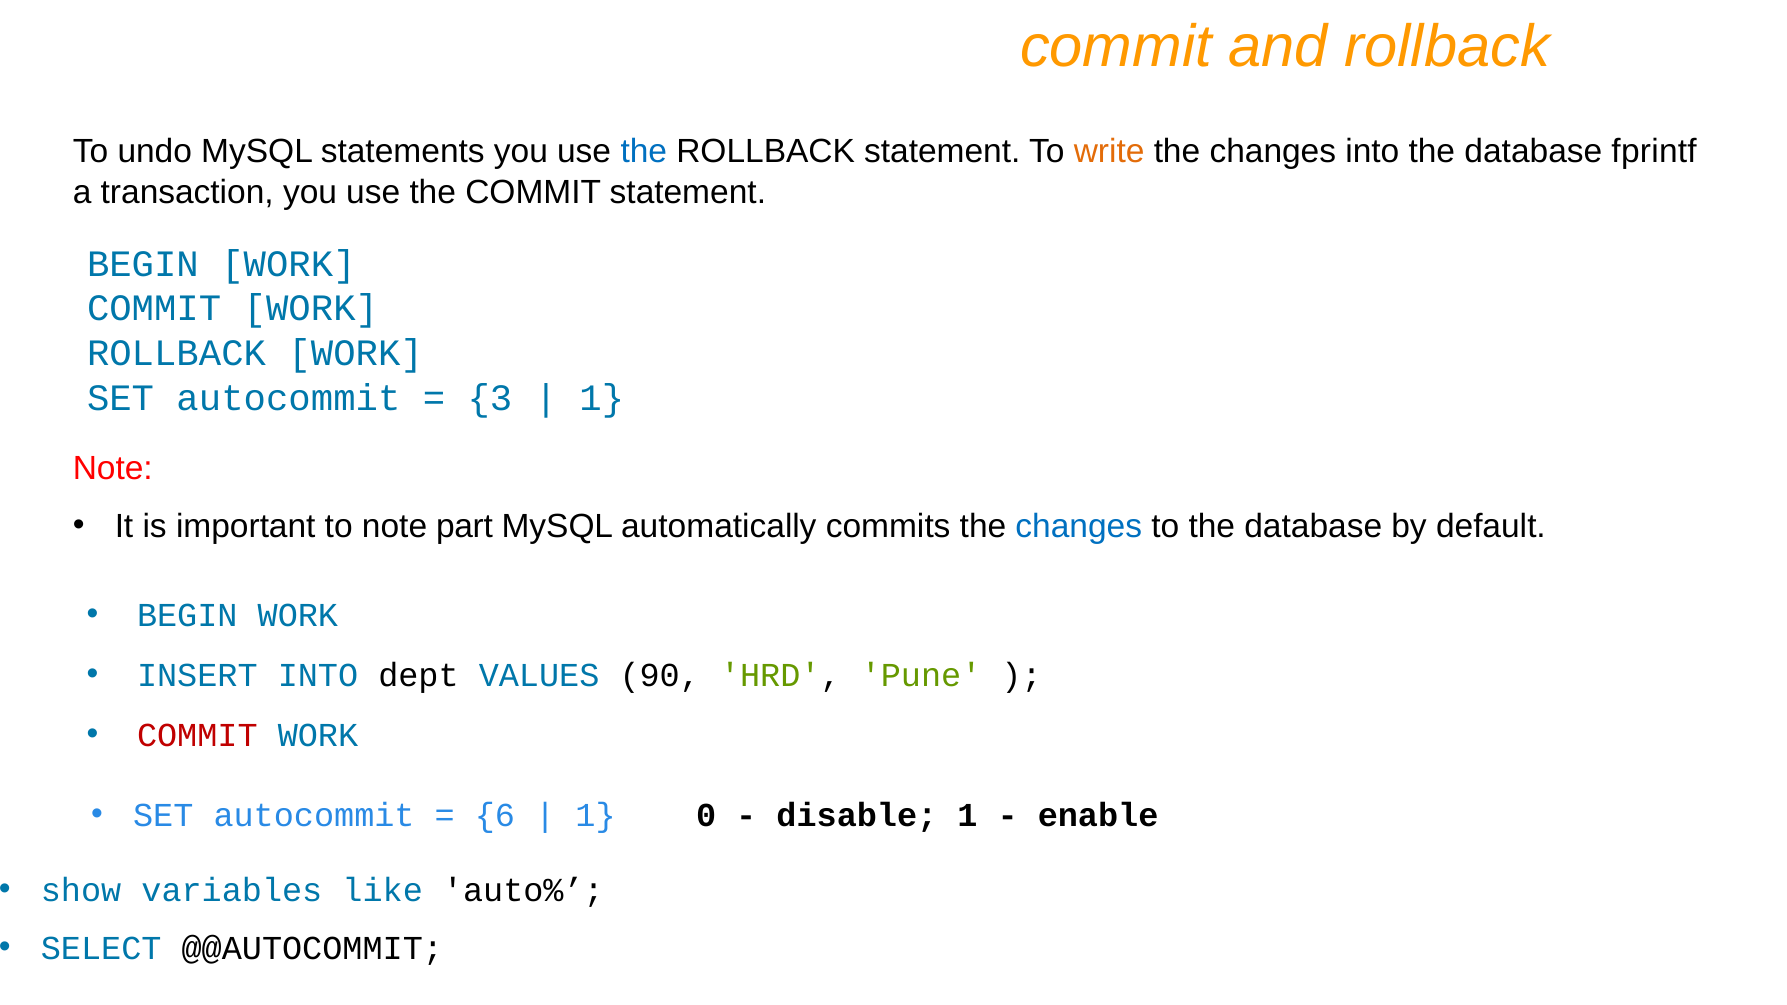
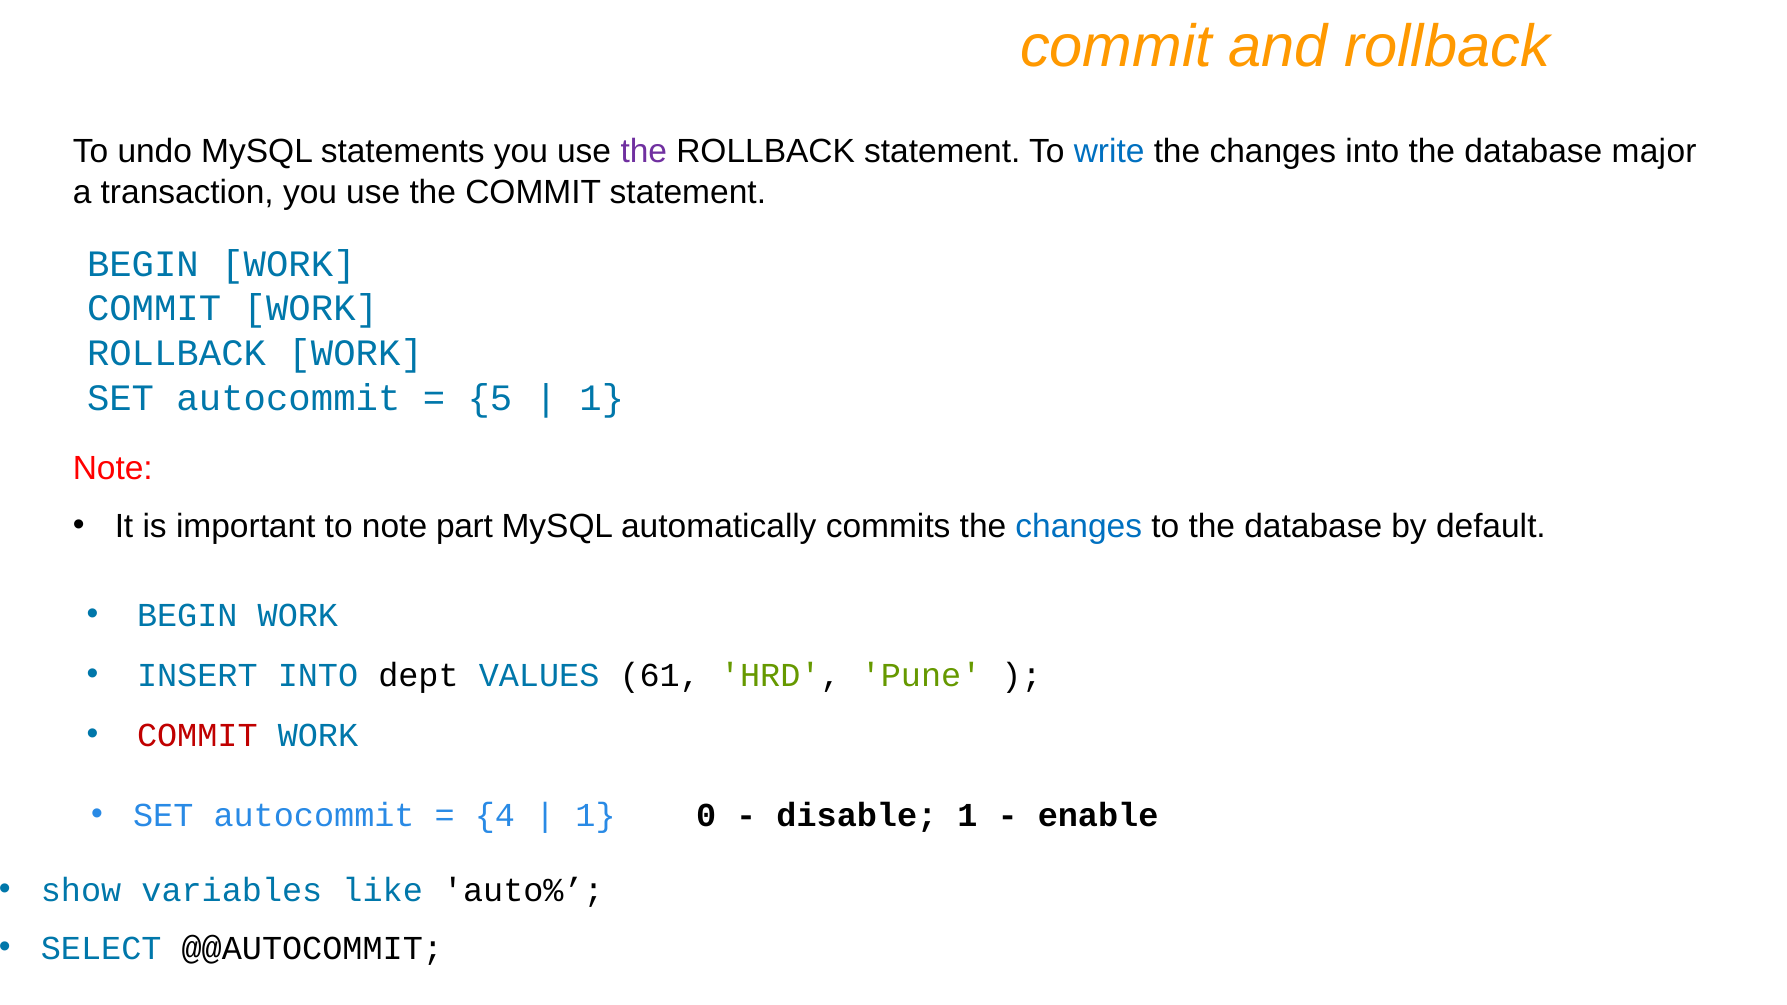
the colour: blue -> purple (644, 152)
write colour: orange -> blue (1109, 152)
fprintf: fprintf -> major (1654, 152)
3: 3 -> 5 (490, 398)
90: 90 -> 61 (660, 675)
6: 6 -> 4 (495, 815)
